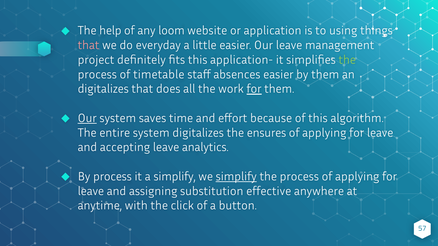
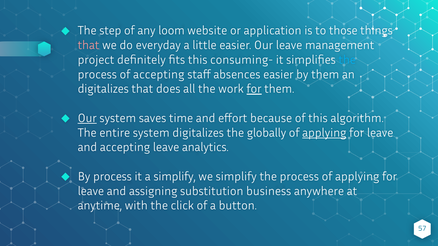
help: help -> step (110, 31)
using: using -> those (343, 31)
application-: application- -> consuming- (242, 60)
the colour: light green -> light blue (347, 60)
of timetable: timetable -> accepting (159, 74)
ensures: ensures -> globally (267, 133)
applying underline: none -> present (324, 133)
simplify underline: present -> none (236, 177)
effective: effective -> business (269, 191)
